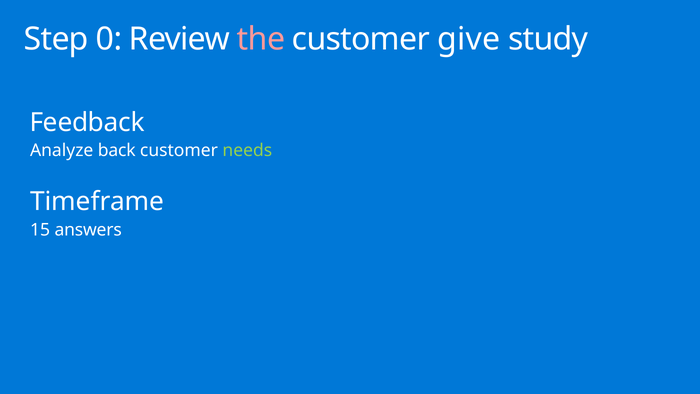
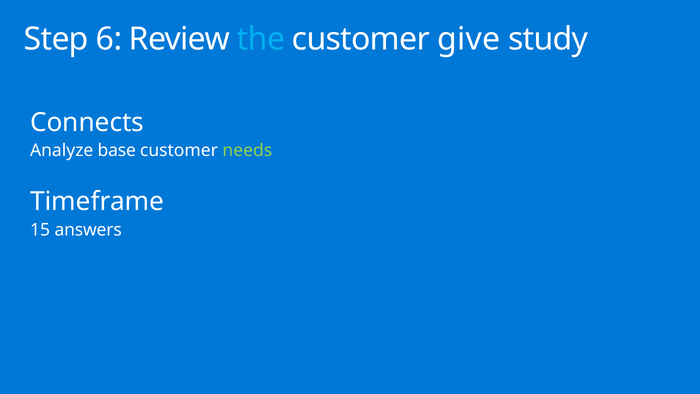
0: 0 -> 6 (109, 39)
the colour: pink -> light blue (261, 39)
Feedback: Feedback -> Connects (87, 122)
back: back -> base (117, 150)
